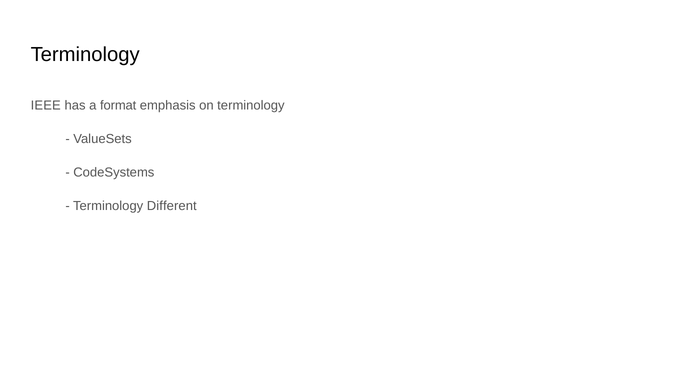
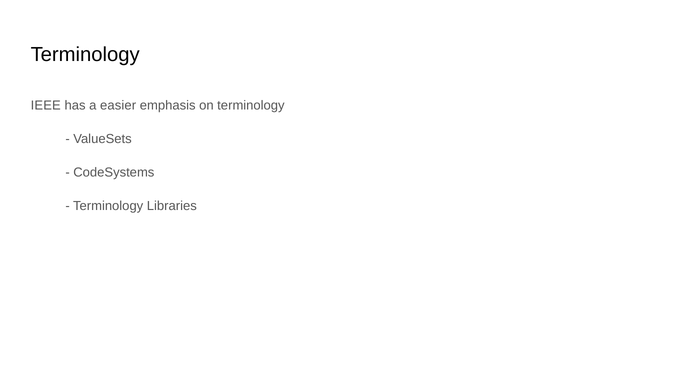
format: format -> easier (118, 106)
Different: Different -> Libraries (172, 206)
